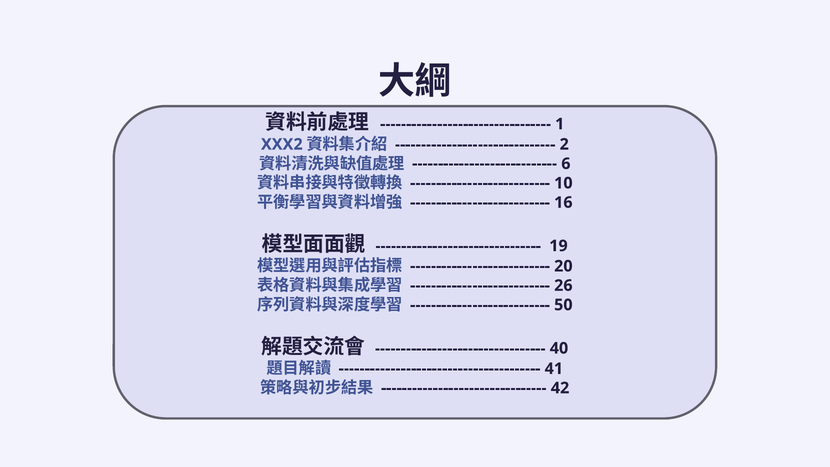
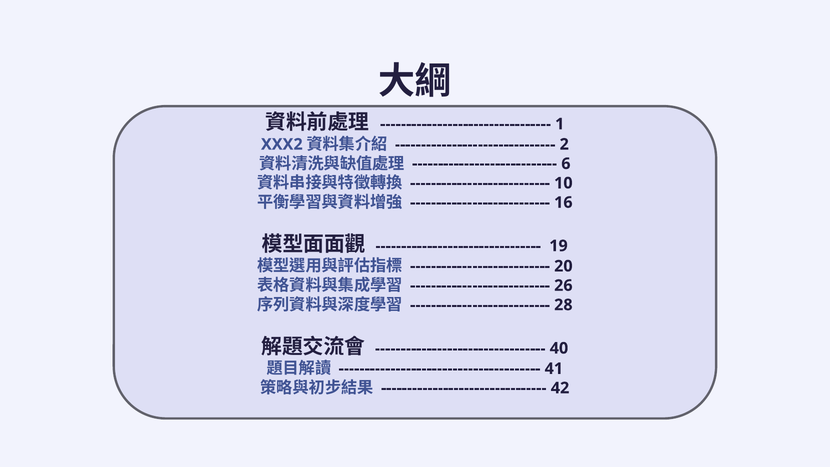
50: 50 -> 28 (563, 305)
